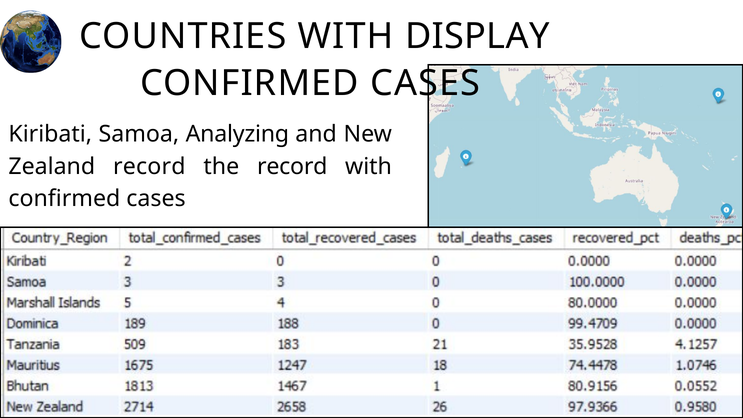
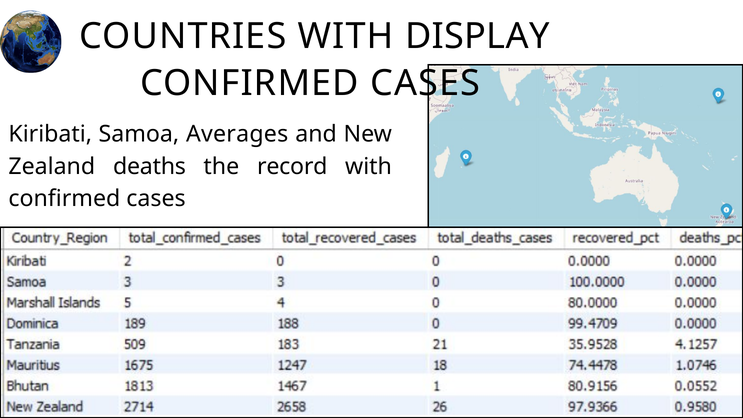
Analyzing: Analyzing -> Averages (237, 134)
Zealand record: record -> deaths (149, 166)
